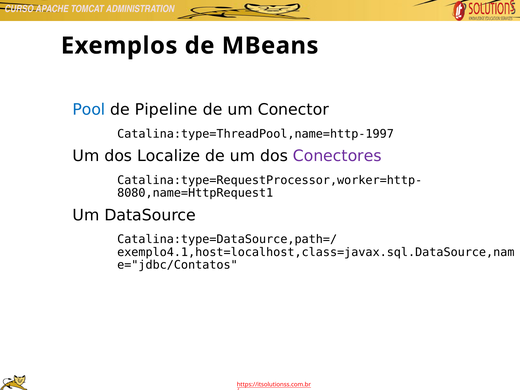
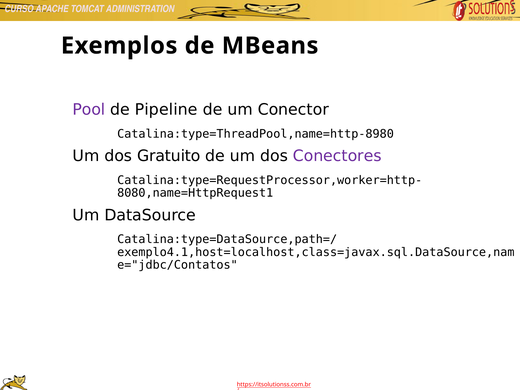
Pool colour: blue -> purple (89, 110)
Catalina:type=ThreadPool,name=http-1997: Catalina:type=ThreadPool,name=http-1997 -> Catalina:type=ThreadPool,name=http-8980 (256, 134)
Localize: Localize -> Gratuito (169, 156)
